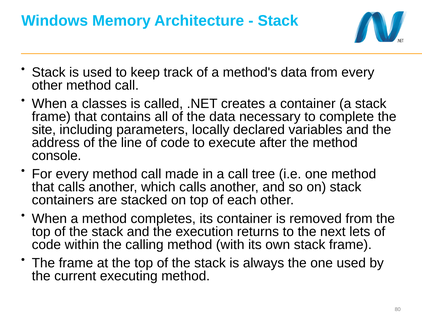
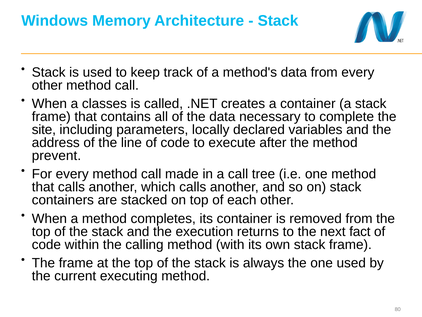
console: console -> prevent (56, 155)
lets: lets -> fact (360, 231)
